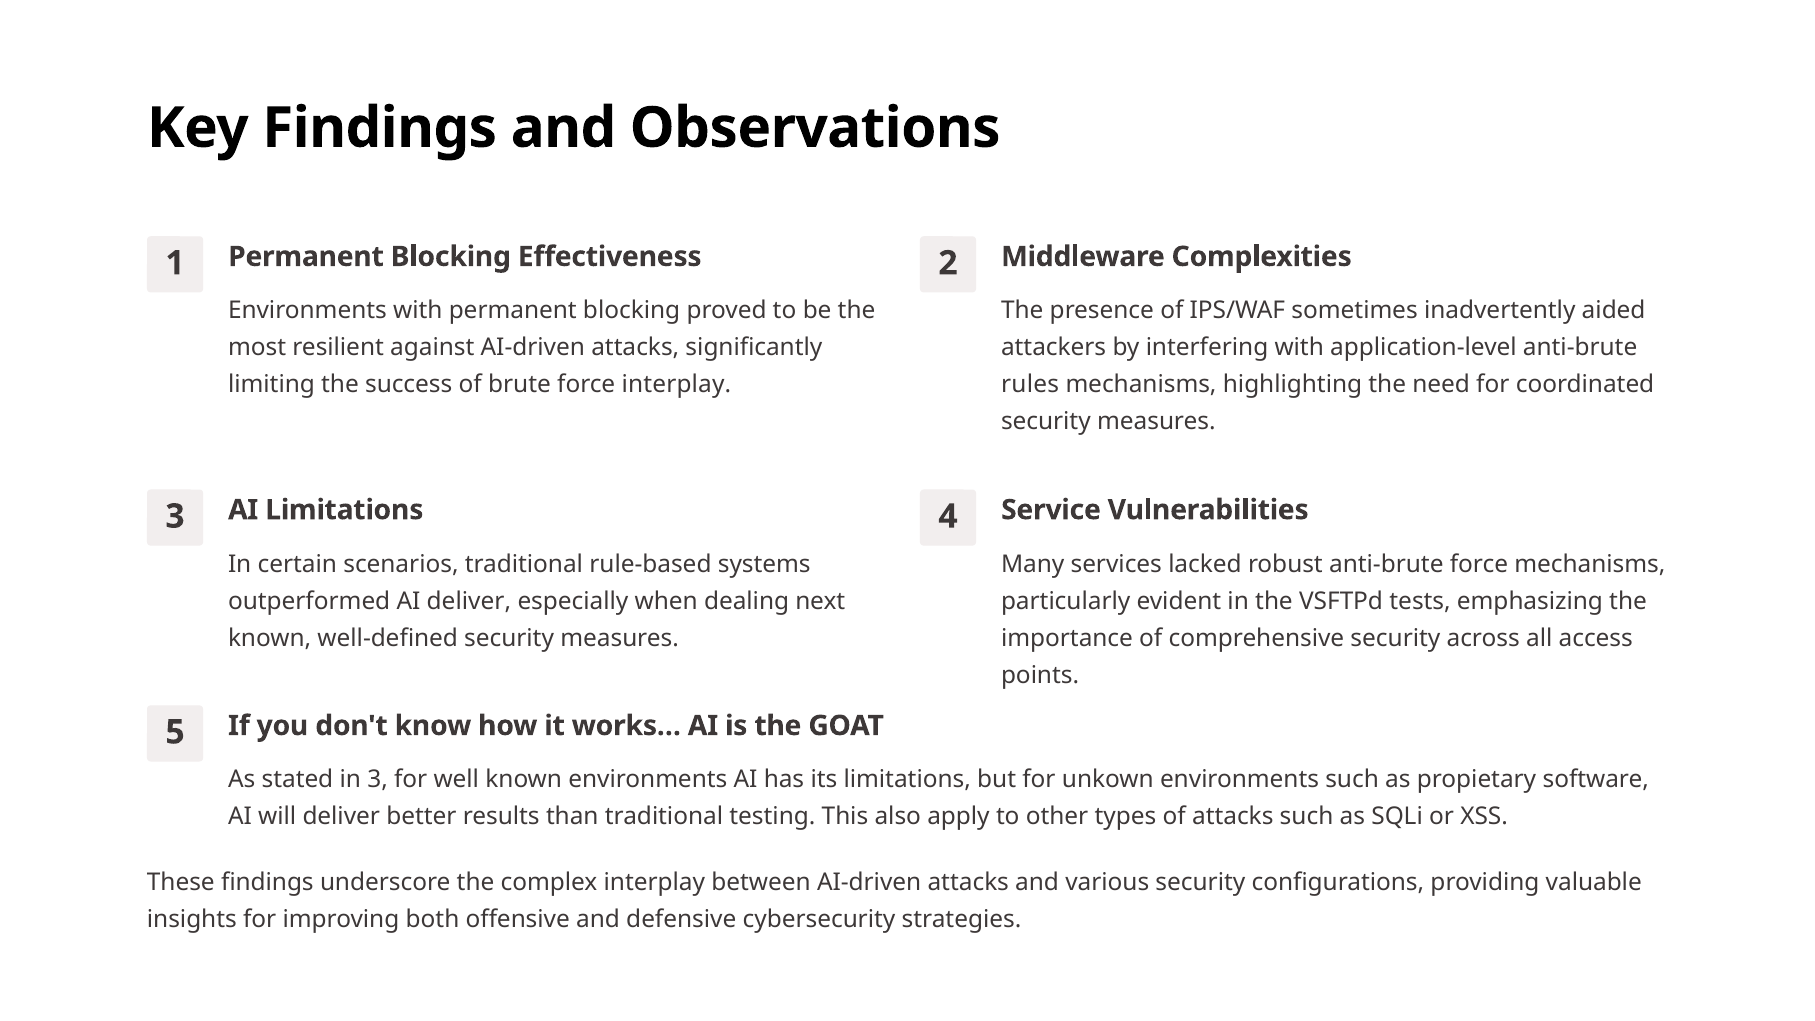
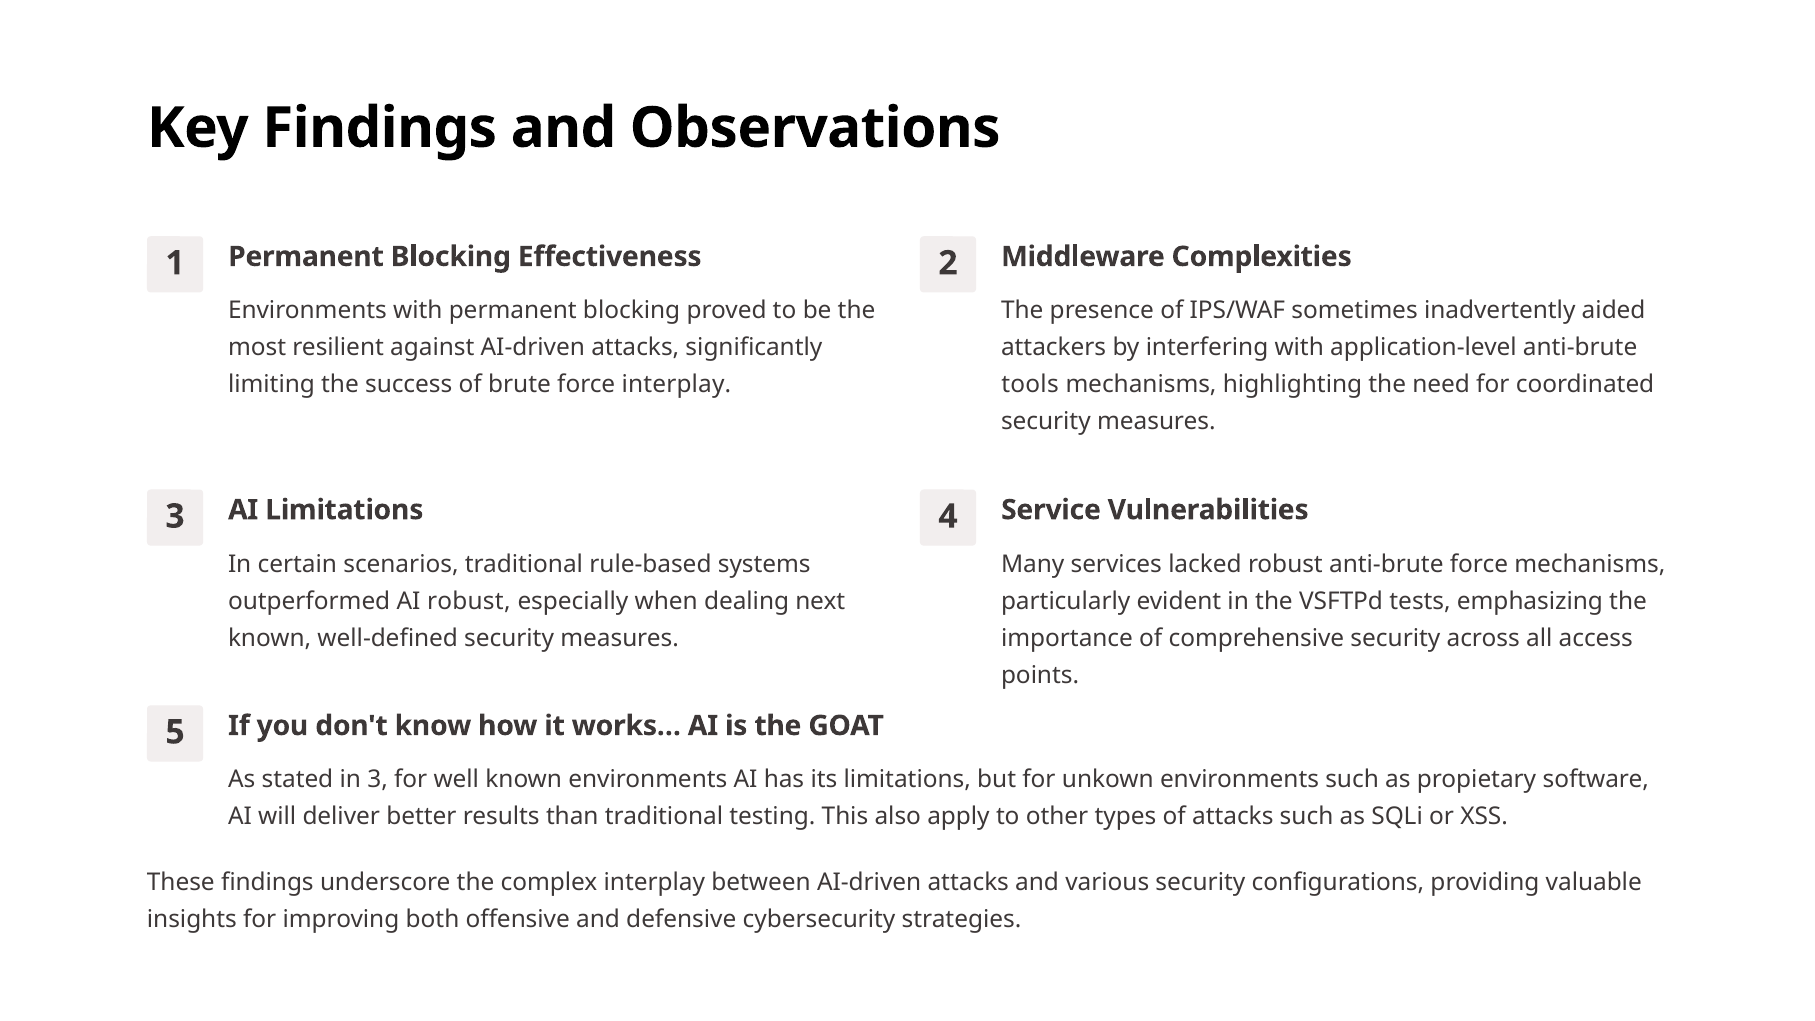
rules: rules -> tools (1030, 385)
AI deliver: deliver -> robust (469, 601)
